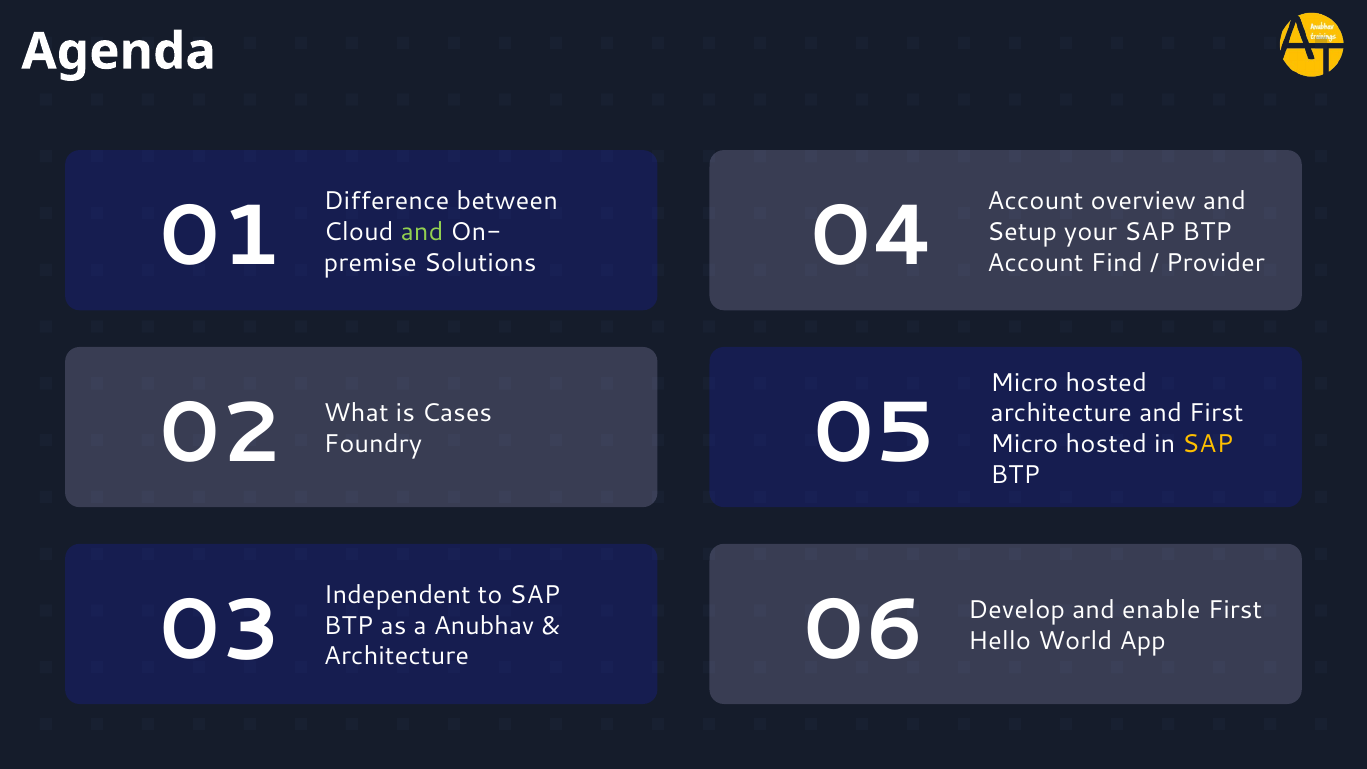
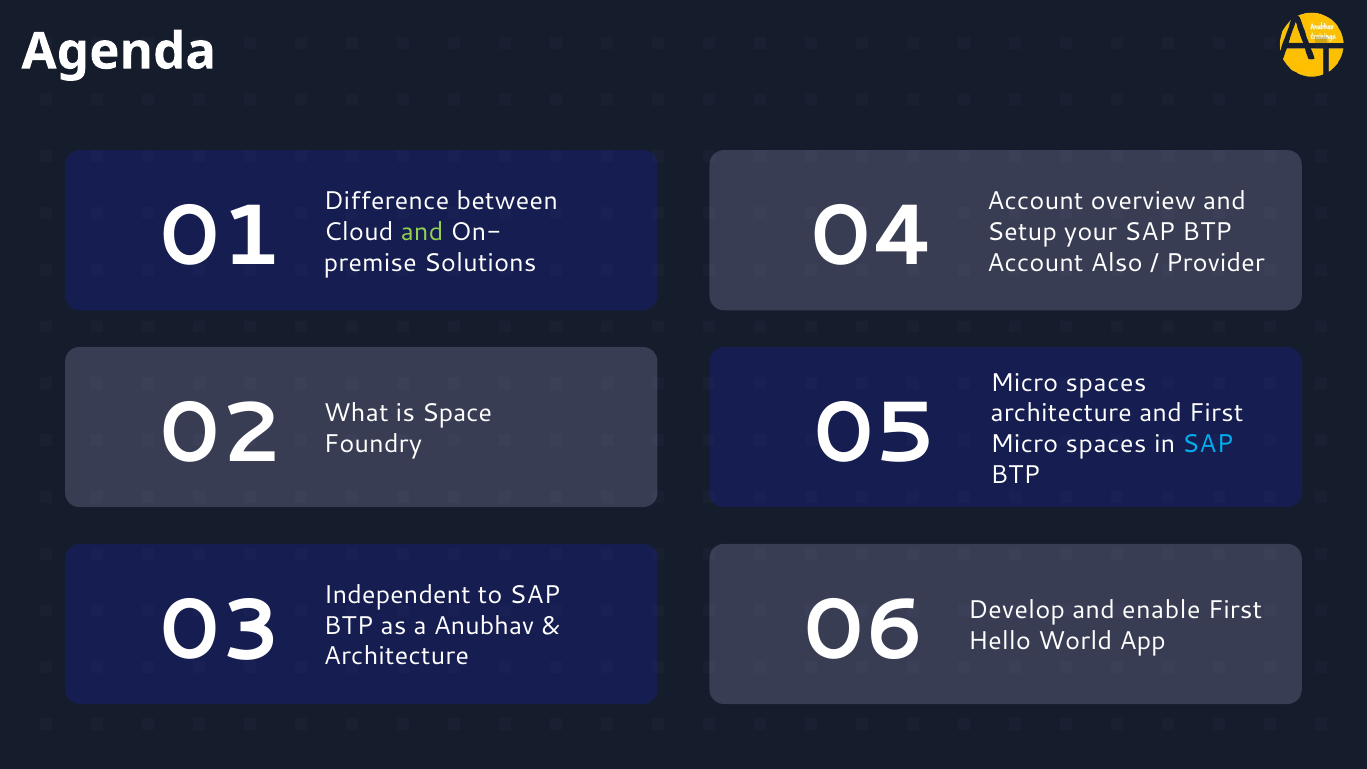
Find: Find -> Also (1117, 263)
hosted: hosted -> spaces (1106, 383)
Cases: Cases -> Space (457, 414)
hosted: hosted -> spaces (1106, 444)
SAP colour: yellow -> light blue (1208, 444)
